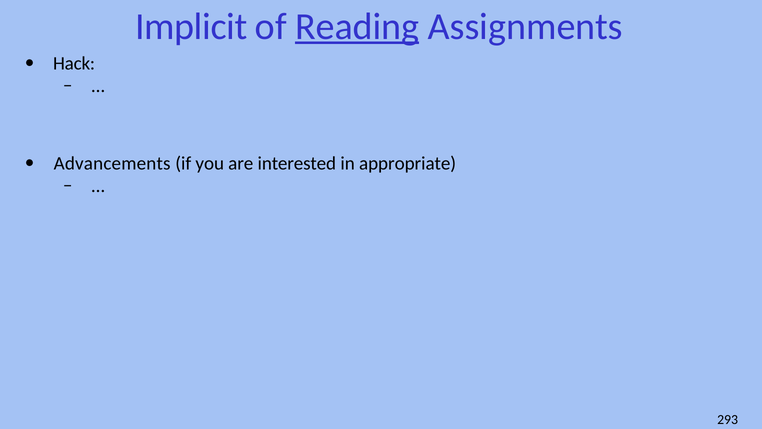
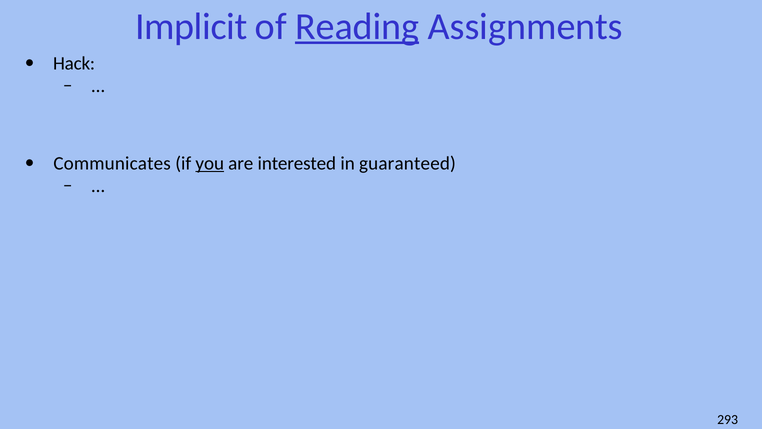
Advancements: Advancements -> Communicates (112, 163)
you underline: none -> present (210, 163)
appropriate: appropriate -> guaranteed (407, 163)
